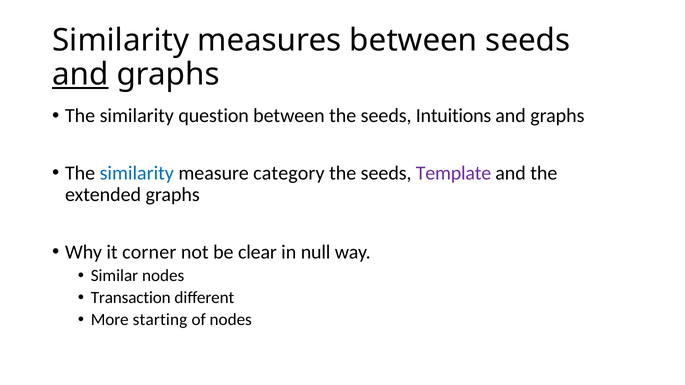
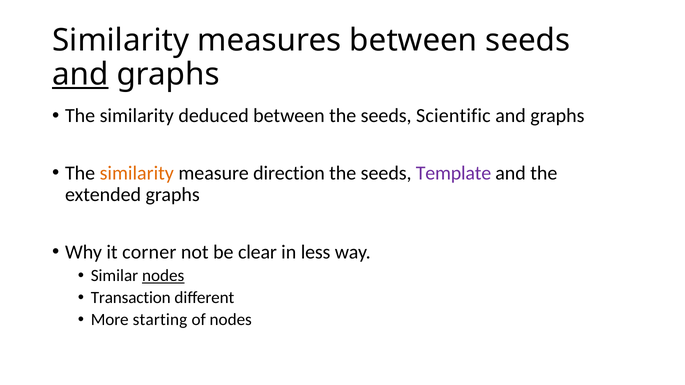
question: question -> deduced (214, 116)
Intuitions: Intuitions -> Scientific (453, 116)
similarity colour: blue -> orange (137, 173)
category: category -> direction (289, 173)
null: null -> less (316, 252)
nodes underline: none -> present (163, 276)
